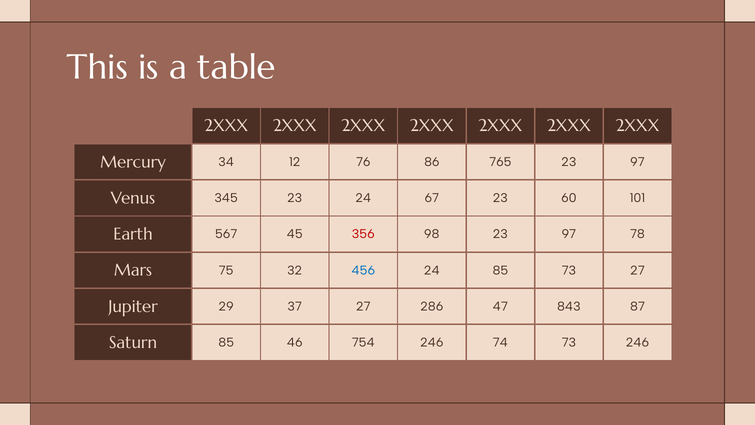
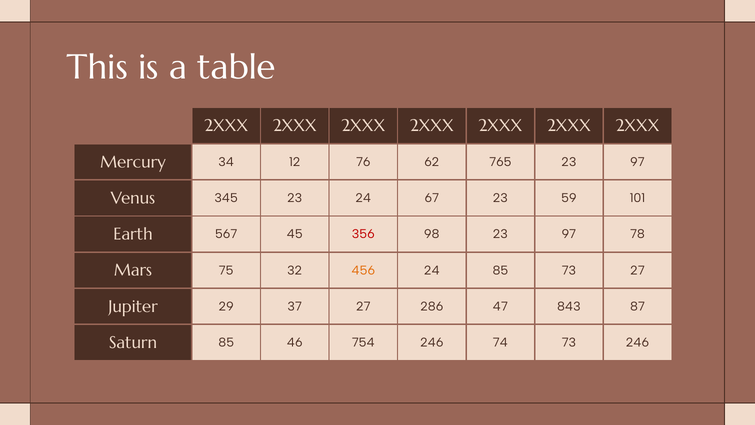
86: 86 -> 62 (432, 162)
60: 60 -> 59 (569, 198)
456 colour: blue -> orange (363, 270)
